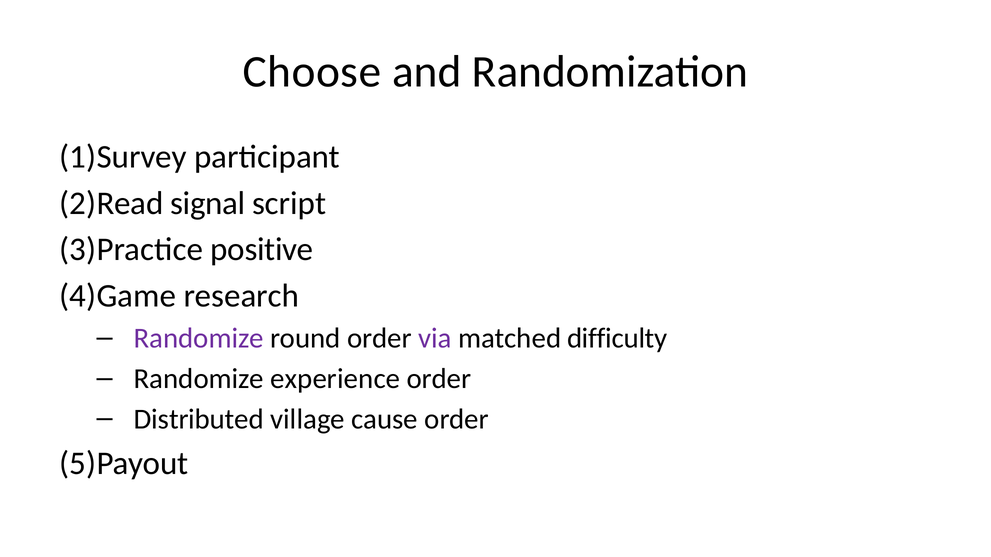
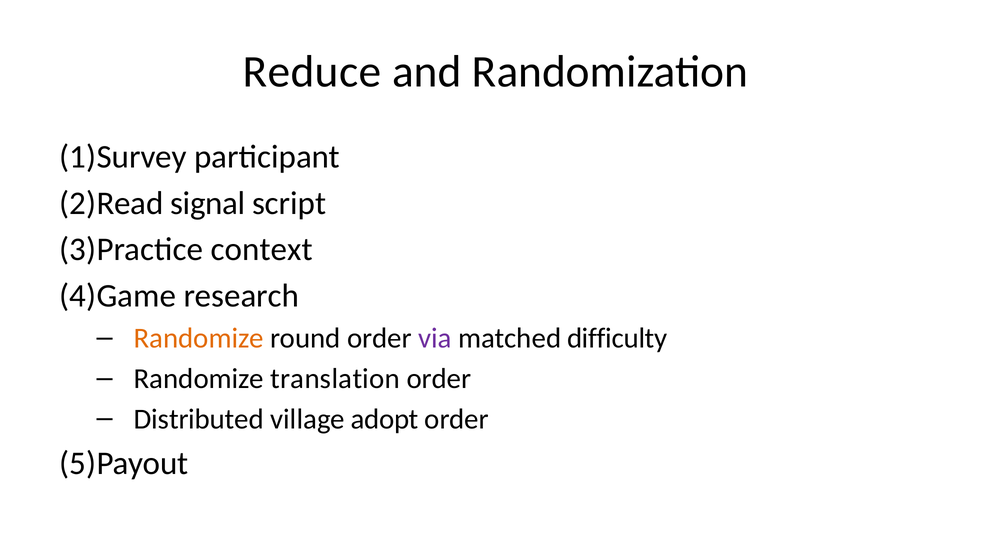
Choose: Choose -> Reduce (312, 72)
positive: positive -> context (262, 250)
Randomize colour: purple -> orange (199, 339)
experience: experience -> translation (335, 379)
cause: cause -> adopt (385, 419)
